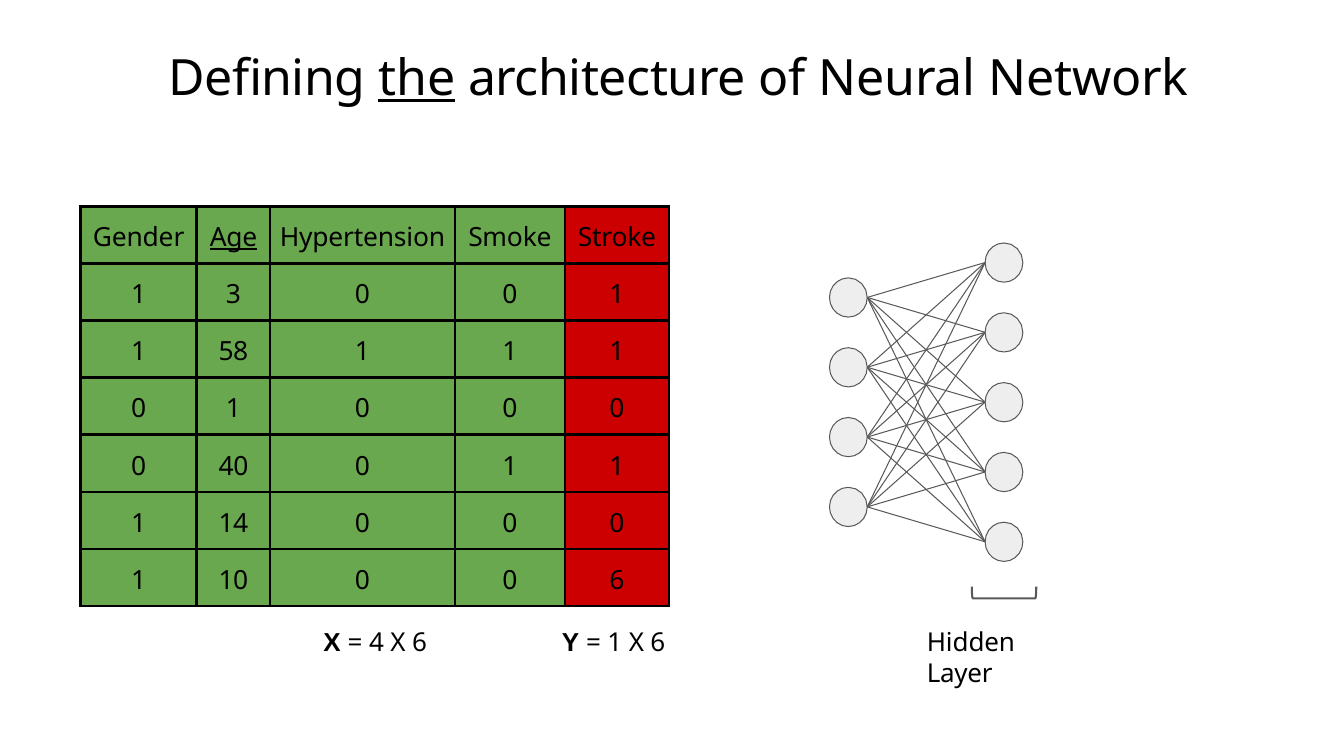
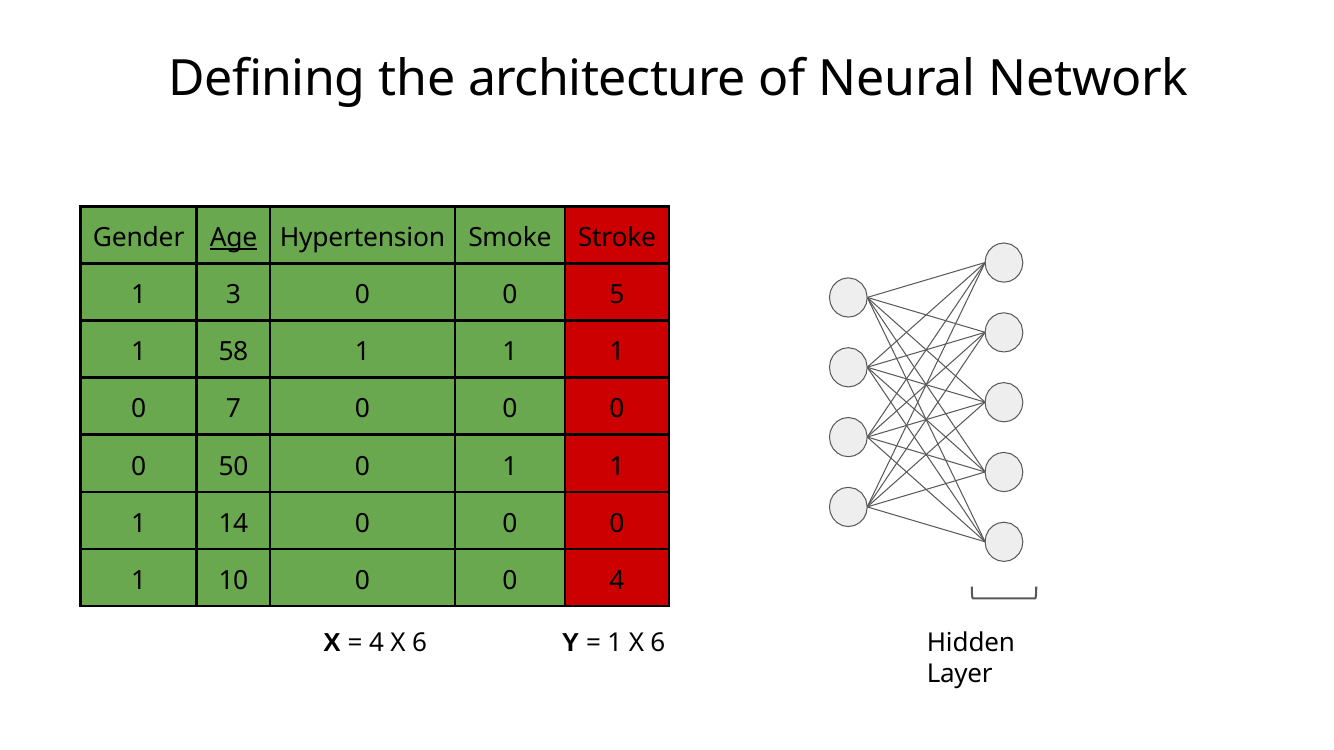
the underline: present -> none (417, 79)
3 0 0 1: 1 -> 5 (617, 295)
1: 1 -> 7 (233, 409)
40: 40 -> 50 (234, 467)
0 6: 6 -> 4 (617, 581)
